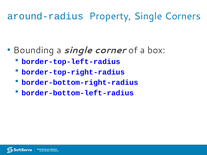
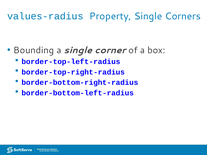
around-radius: around-radius -> values-radius (45, 16)
